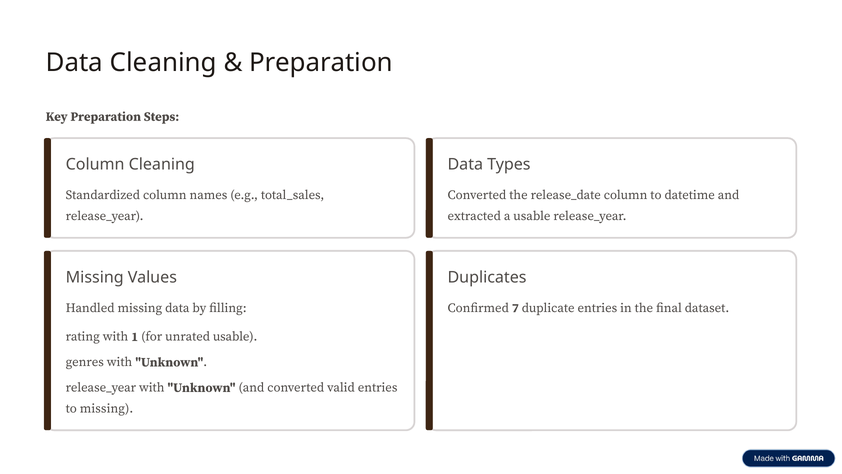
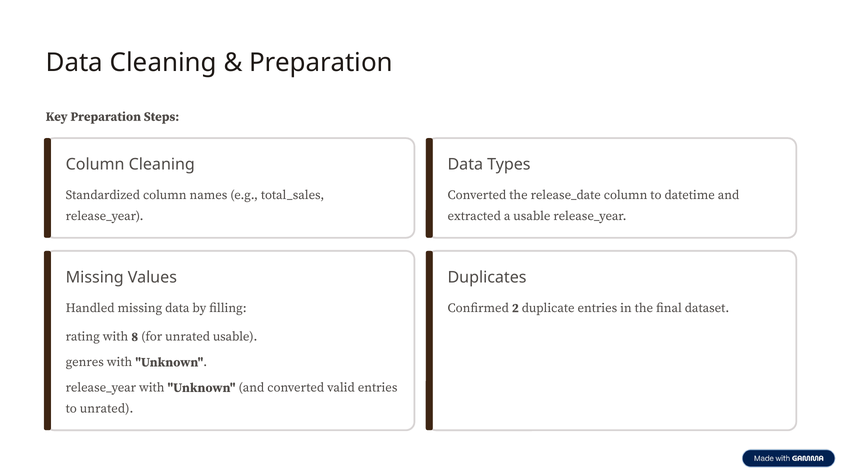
7: 7 -> 2 (515, 308)
1: 1 -> 8 (135, 336)
to missing: missing -> unrated (107, 408)
